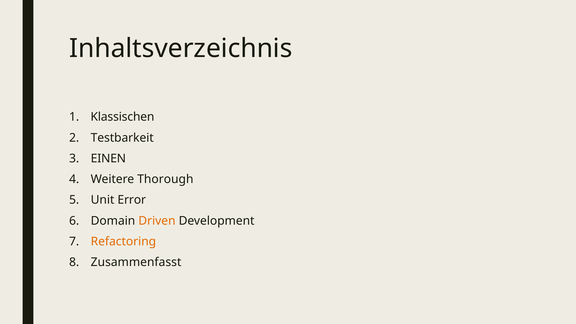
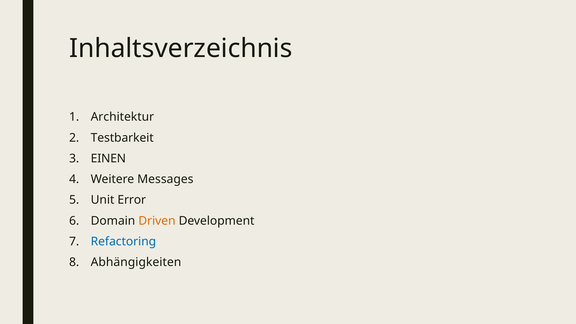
Klassischen: Klassischen -> Architektur (122, 117)
Thorough: Thorough -> Messages (165, 179)
Refactoring colour: orange -> blue (123, 242)
Zusammenfasst: Zusammenfasst -> Abhängigkeiten (136, 262)
